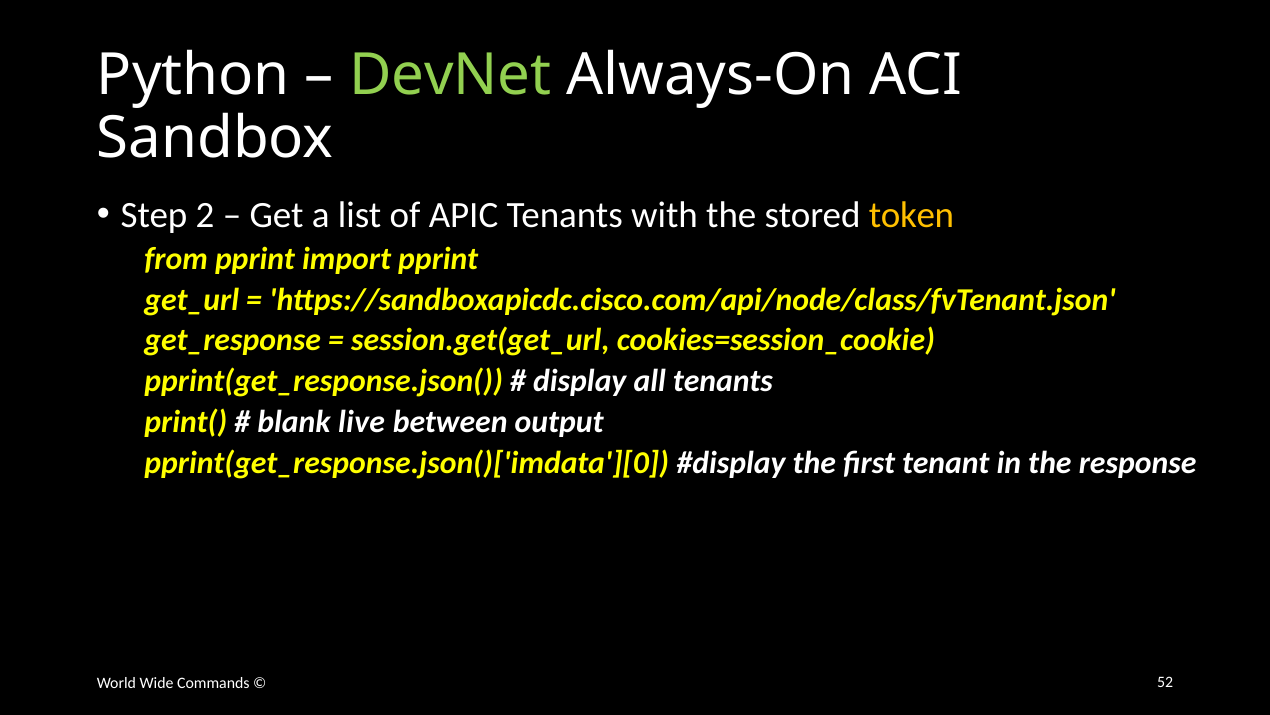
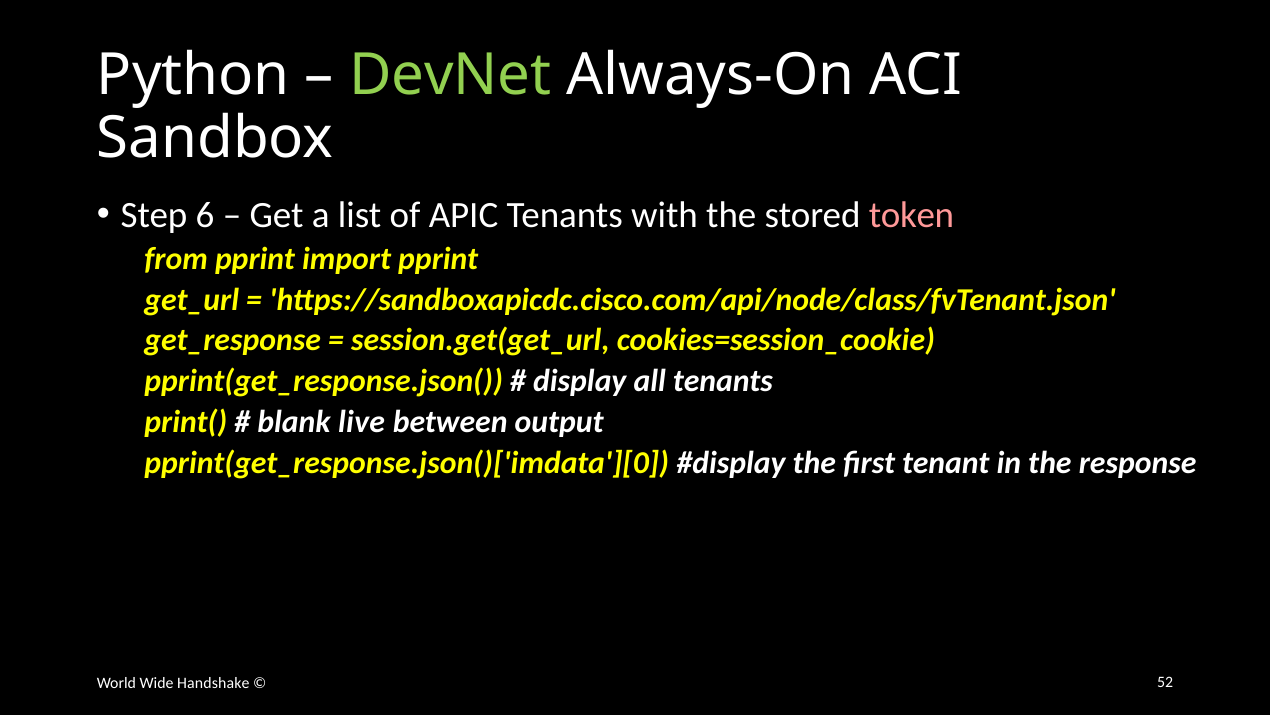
2: 2 -> 6 (205, 215)
token colour: yellow -> pink (912, 215)
Commands: Commands -> Handshake (213, 682)
